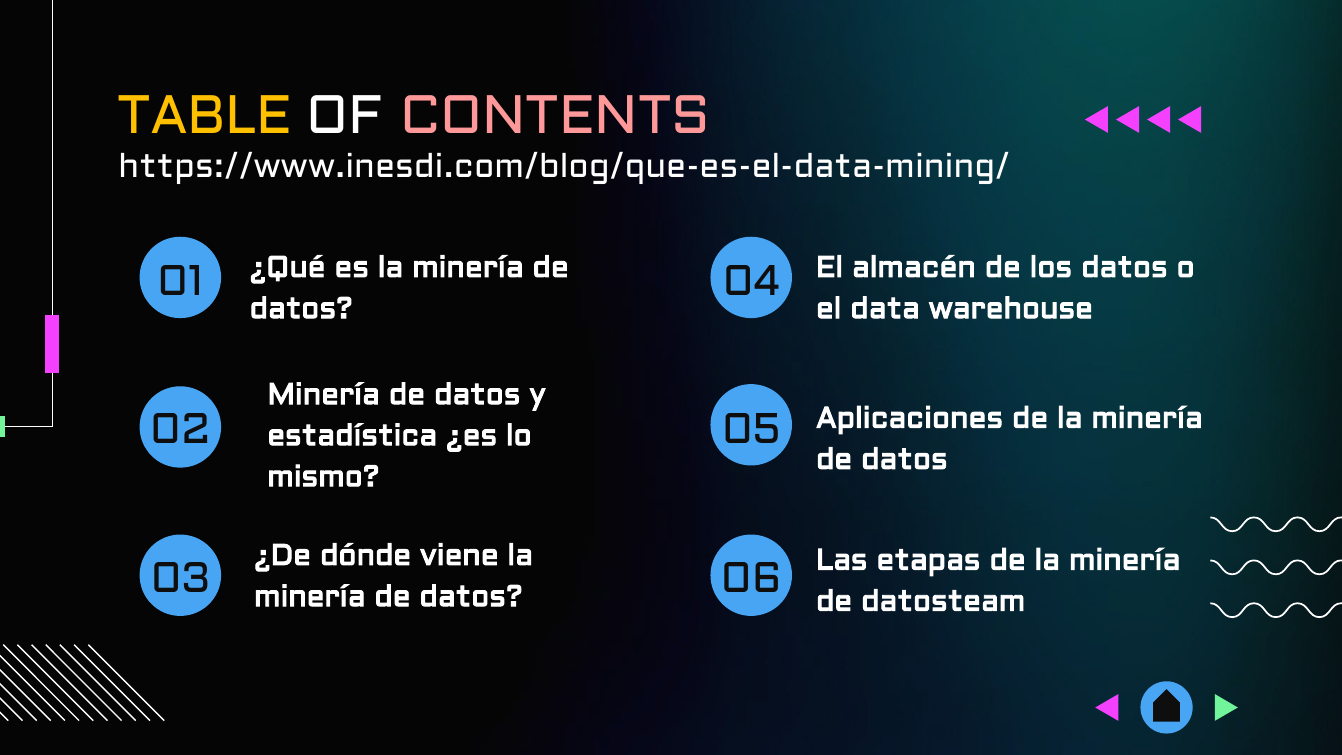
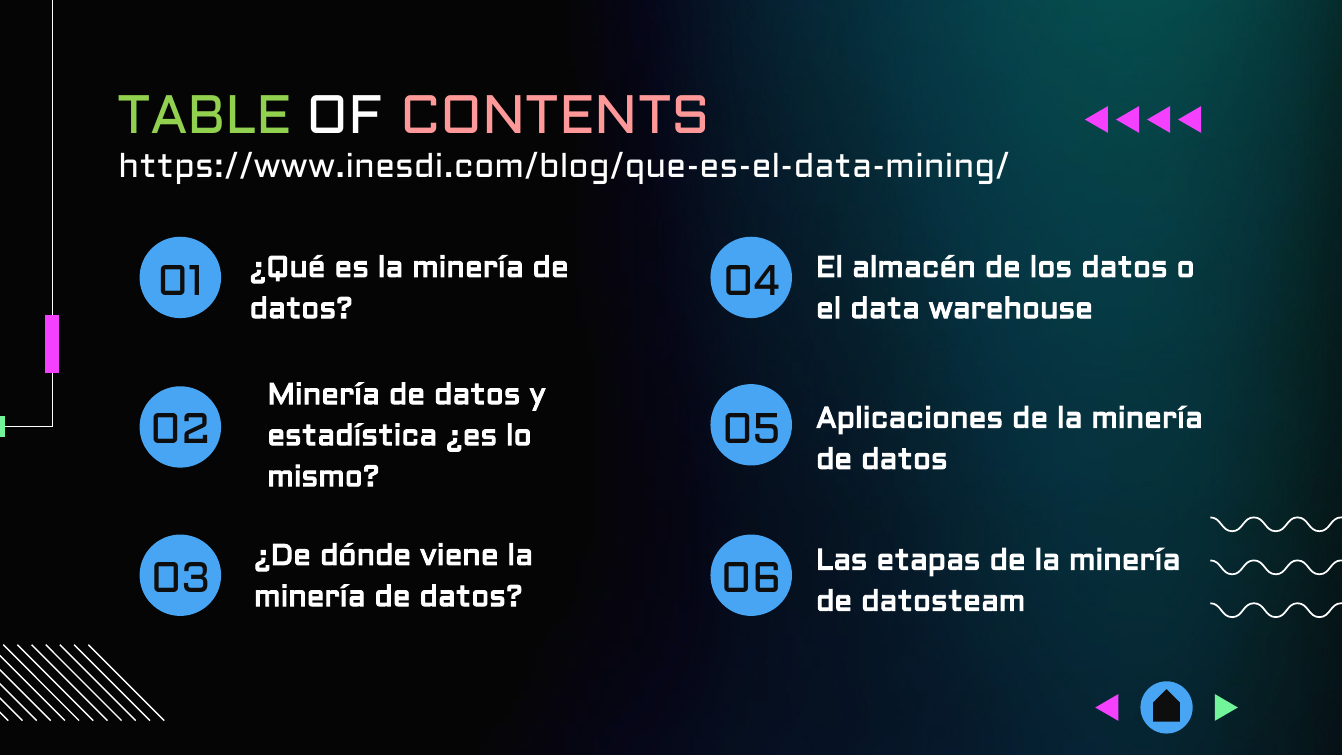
TABLE colour: yellow -> light green (205, 115)
